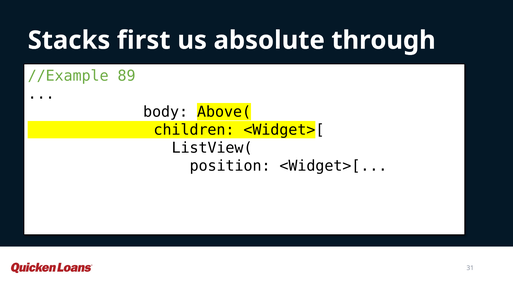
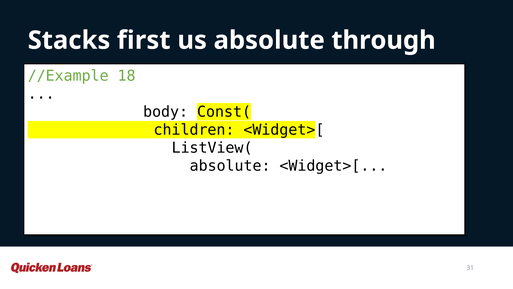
89: 89 -> 18 (127, 76)
Above(: Above( -> Const( (224, 112)
position: position -> absolute (230, 166)
